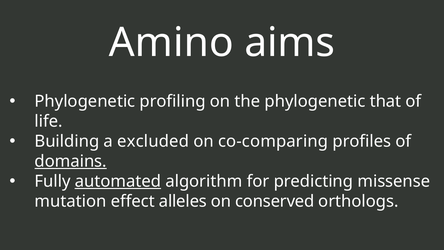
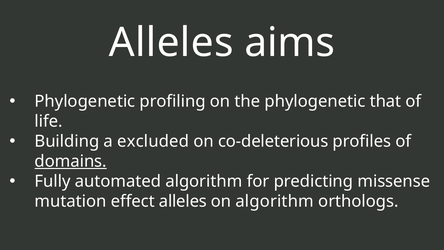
Amino: Amino -> Alleles (171, 43)
co-comparing: co-comparing -> co-deleterious (273, 141)
automated underline: present -> none (118, 181)
on conserved: conserved -> algorithm (275, 201)
